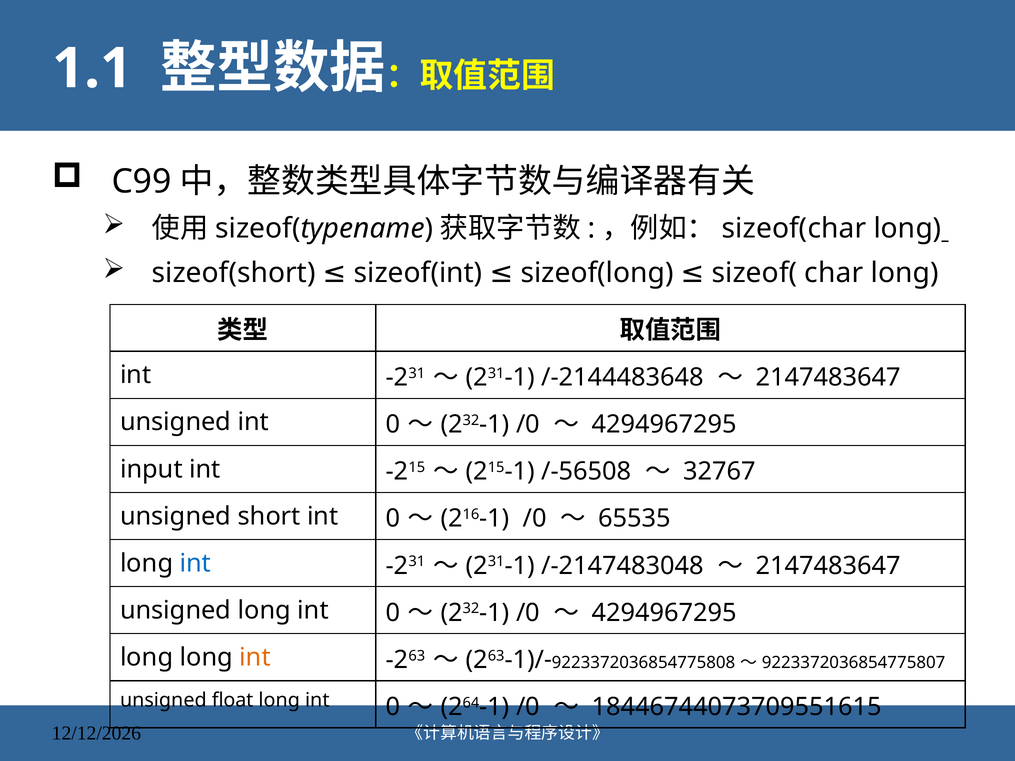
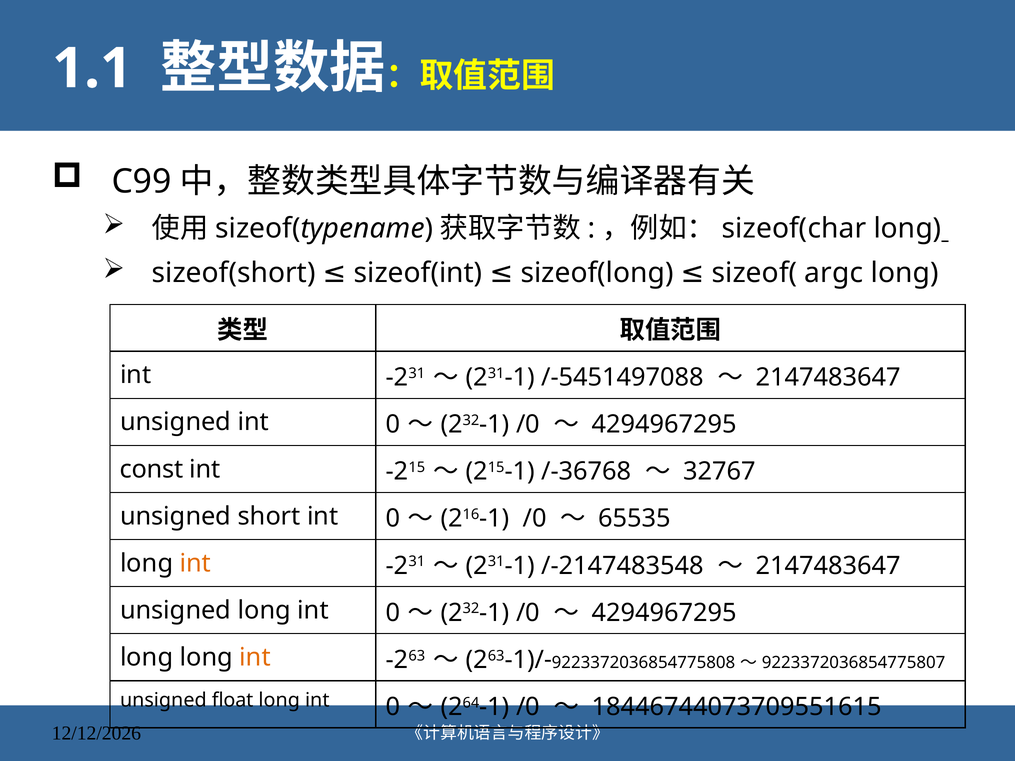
char: char -> argc (834, 273)
/-2144483648: /-2144483648 -> /-5451497088 (623, 378)
input: input -> const (152, 469)
/-56508: /-56508 -> /-36768 (586, 472)
int colour: blue -> orange (195, 563)
/-2147483048: /-2147483048 -> /-2147483548 (623, 566)
